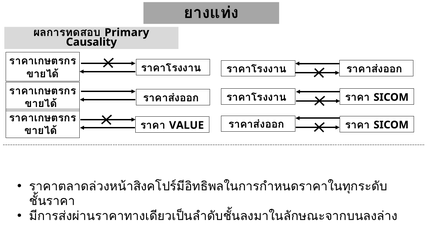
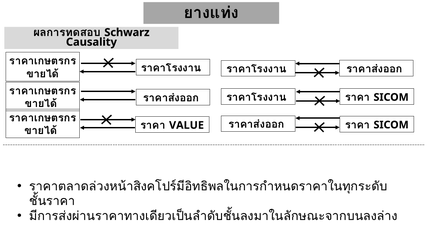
Primary: Primary -> Schwarz (127, 32)
